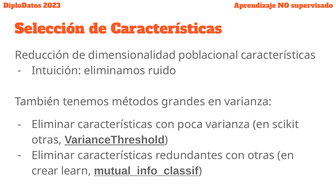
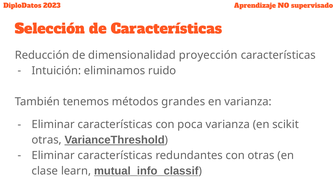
poblacional: poblacional -> proyección (208, 55)
crear: crear -> clase (45, 171)
